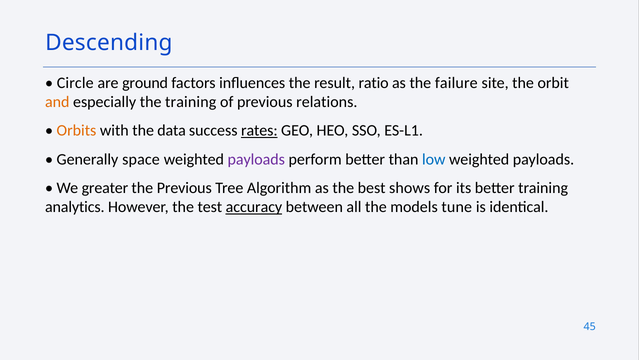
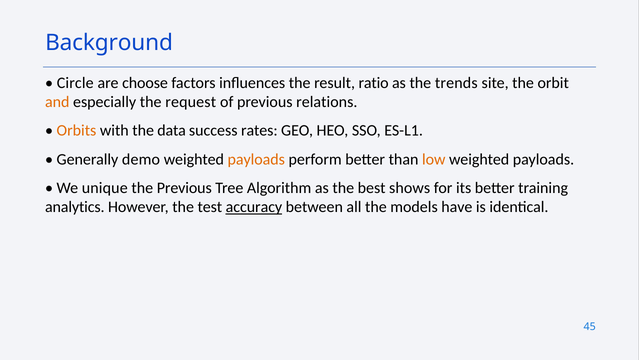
Descending: Descending -> Background (109, 43)
ground: ground -> choose (145, 83)
failure: failure -> trends (456, 83)
the training: training -> request (191, 102)
rates underline: present -> none (259, 130)
space: space -> demo (141, 159)
payloads colour: purple -> orange (256, 159)
low colour: blue -> orange (434, 159)
greater: greater -> unique (105, 187)
tune: tune -> have (457, 207)
